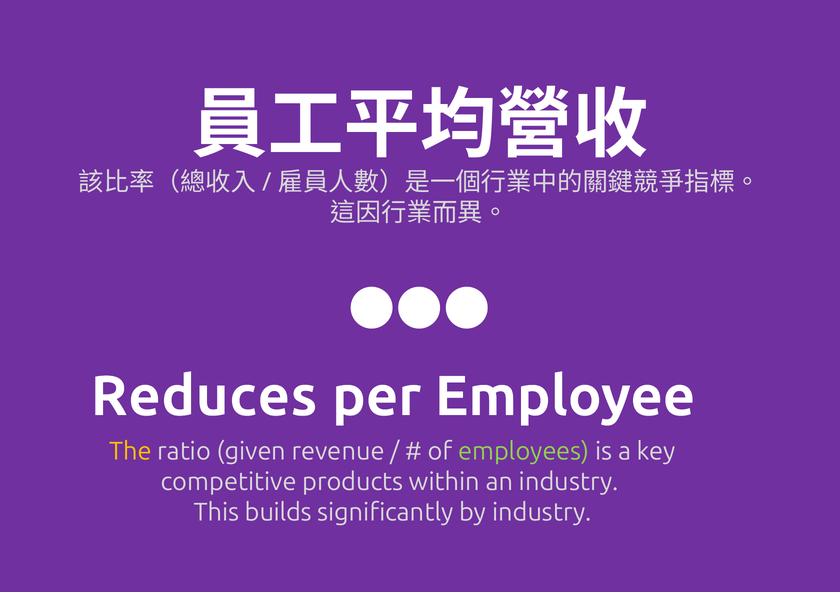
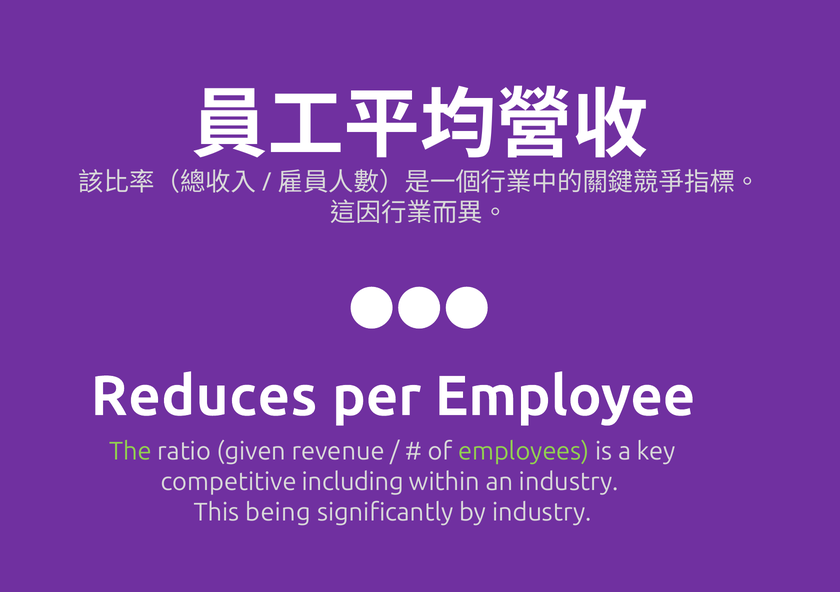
The colour: yellow -> light green (130, 452)
products: products -> including (353, 482)
builds: builds -> being (278, 513)
